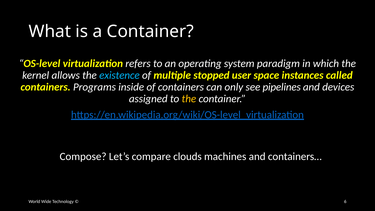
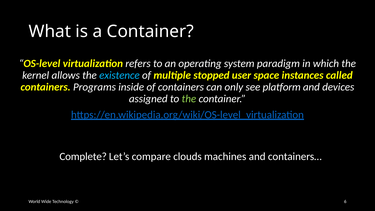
pipelines: pipelines -> platform (282, 87)
the colour: yellow -> light green (189, 99)
Compose: Compose -> Complete (83, 156)
